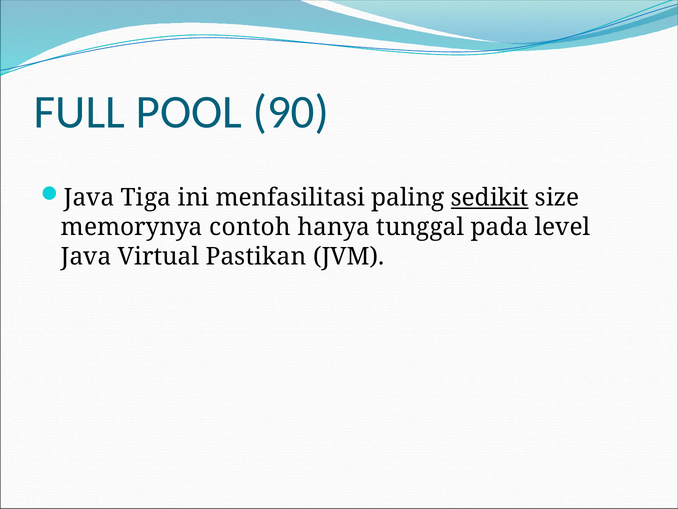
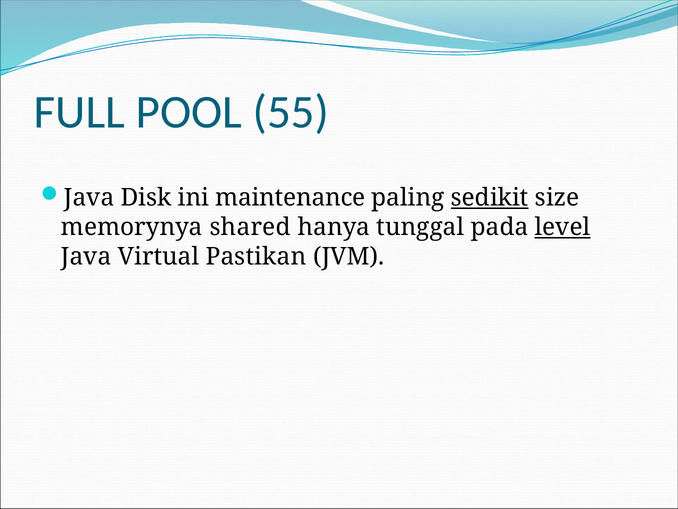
90: 90 -> 55 (291, 112)
Tiga: Tiga -> Disk (146, 198)
menfasilitasi: menfasilitasi -> maintenance (290, 198)
contoh: contoh -> shared (250, 227)
level underline: none -> present (562, 227)
